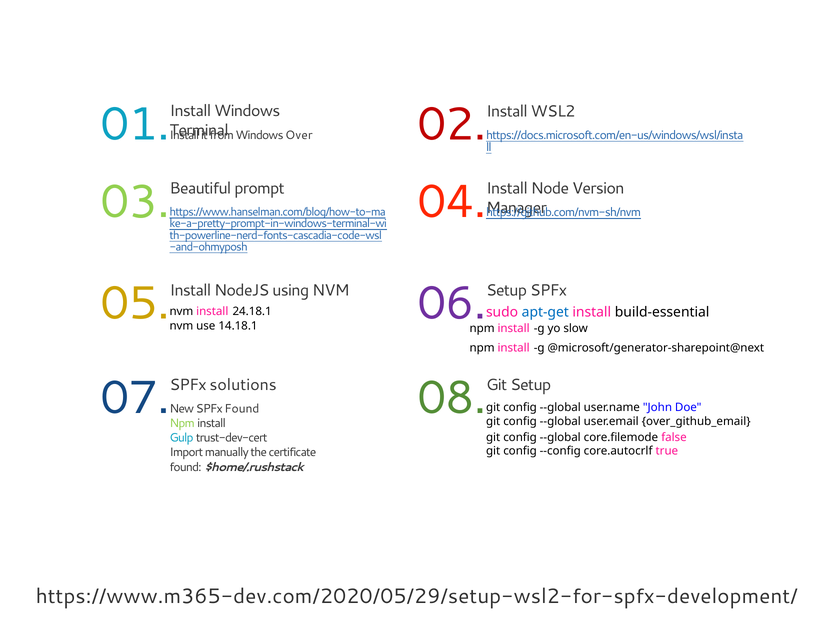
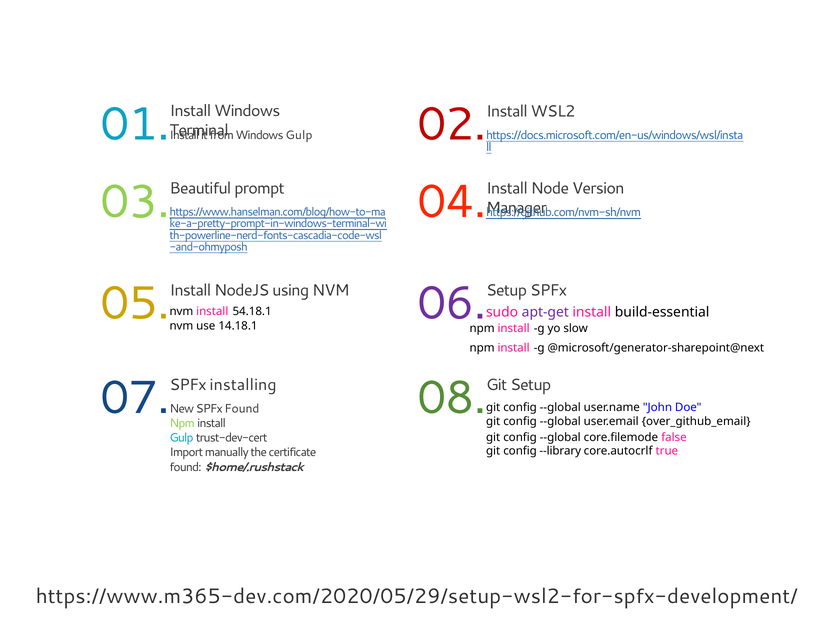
Windows Over: Over -> Gulp (299, 135)
24.18.1: 24.18.1 -> 54.18.1 (252, 312)
apt-get colour: blue -> purple (545, 312)
solutions: solutions -> installing (243, 385)
--config: --config -> --library (560, 452)
